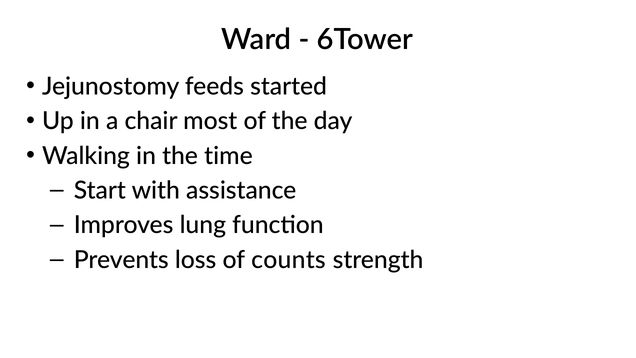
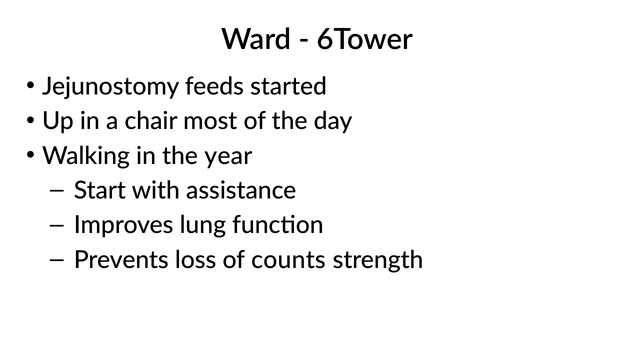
time: time -> year (228, 156)
